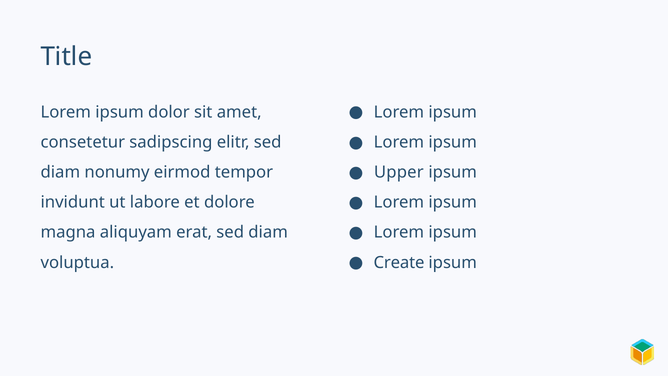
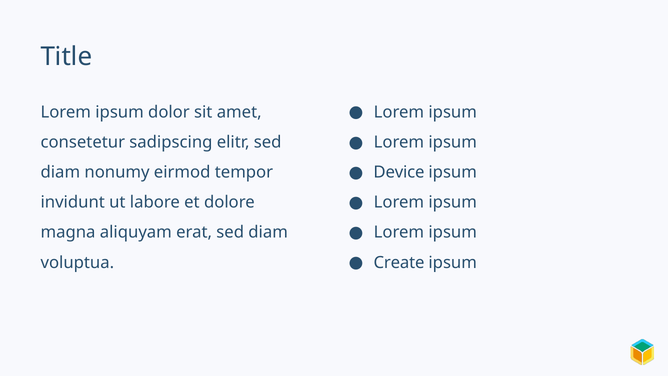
Upper: Upper -> Device (399, 172)
